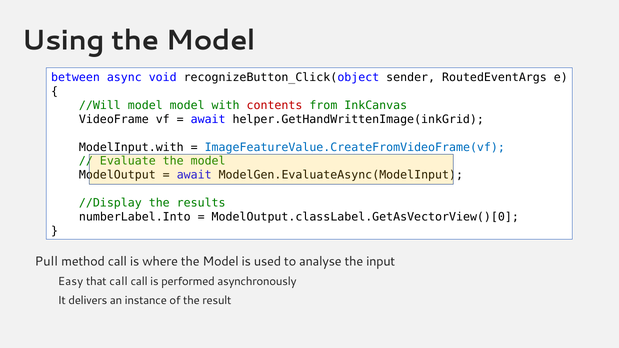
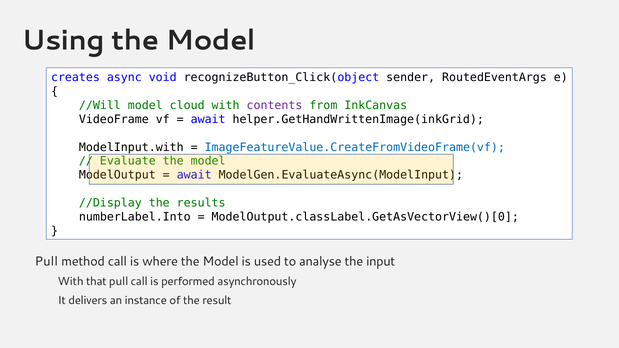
between: between -> creates (75, 78)
model model: model -> cloud (187, 105)
contents colour: red -> purple (274, 105)
Easy: Easy -> With (71, 282)
that call: call -> pull (119, 282)
